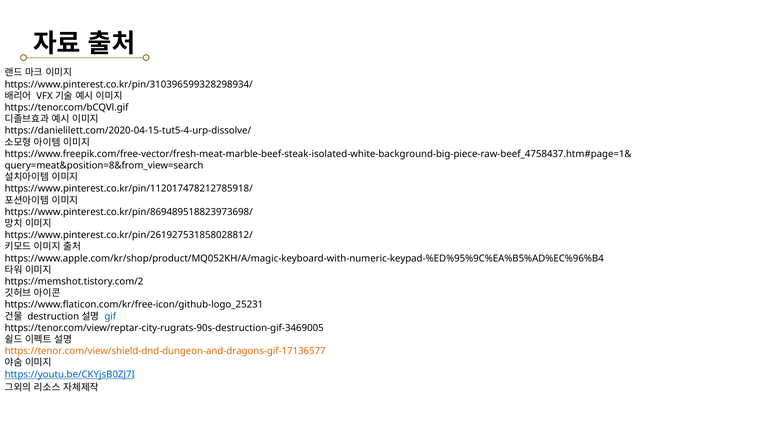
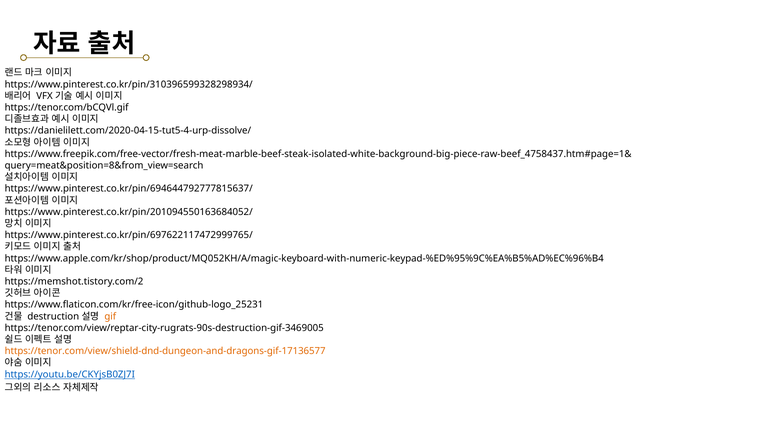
https://www.pinterest.co.kr/pin/112017478212785918/: https://www.pinterest.co.kr/pin/112017478212785918/ -> https://www.pinterest.co.kr/pin/694644792777815637/ (129, 189)
https://www.pinterest.co.kr/pin/869489518823973698/: https://www.pinterest.co.kr/pin/869489518823973698/ -> https://www.pinterest.co.kr/pin/201094550163684052/ (129, 212)
https://www.pinterest.co.kr/pin/261927531858028812/: https://www.pinterest.co.kr/pin/261927531858028812/ -> https://www.pinterest.co.kr/pin/697622117472999765/ (129, 235)
gif colour: blue -> orange (110, 316)
